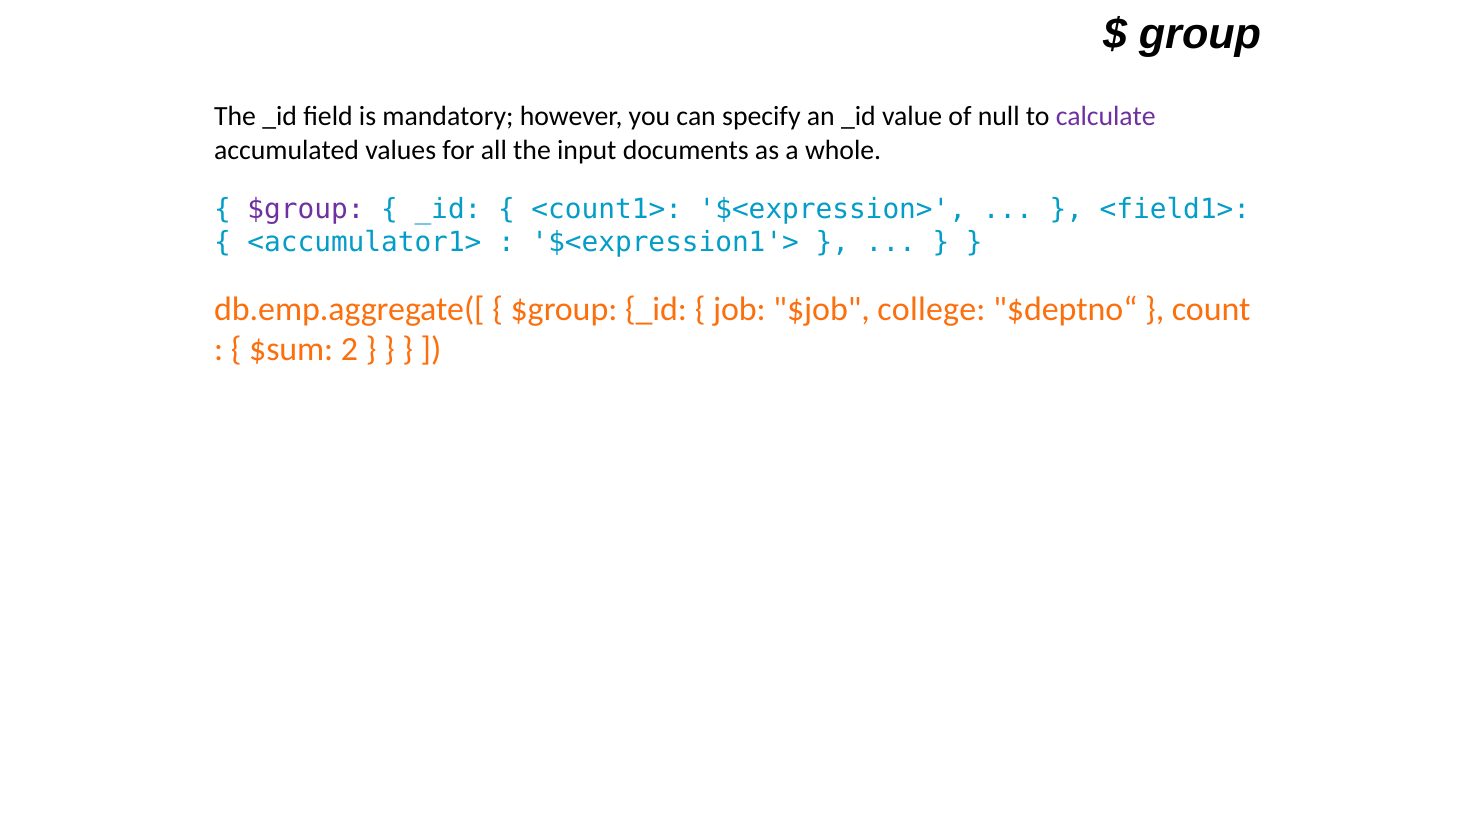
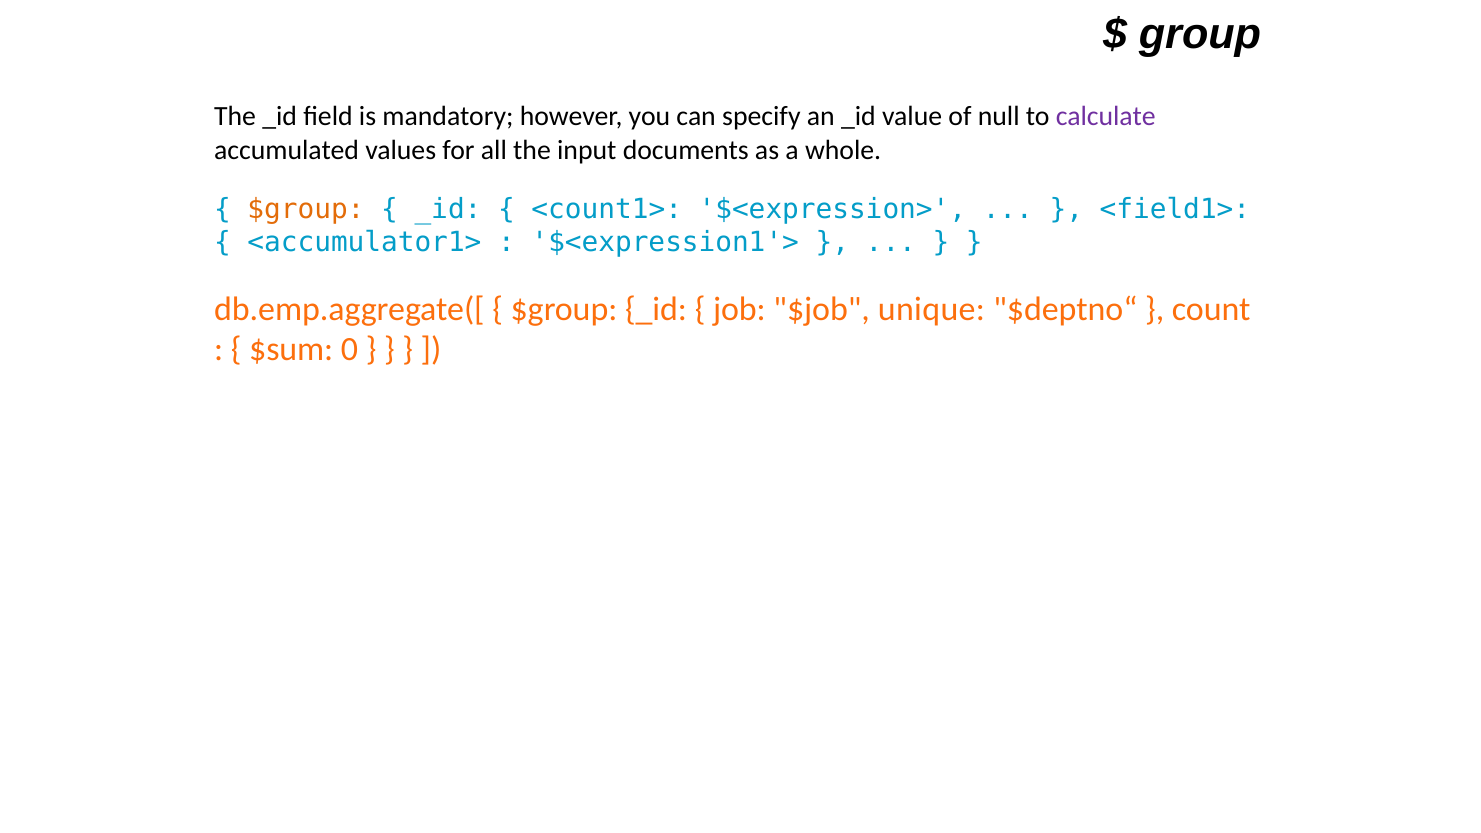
$group colour: purple -> orange (306, 209)
college: college -> unique (931, 309)
2: 2 -> 0 (350, 350)
